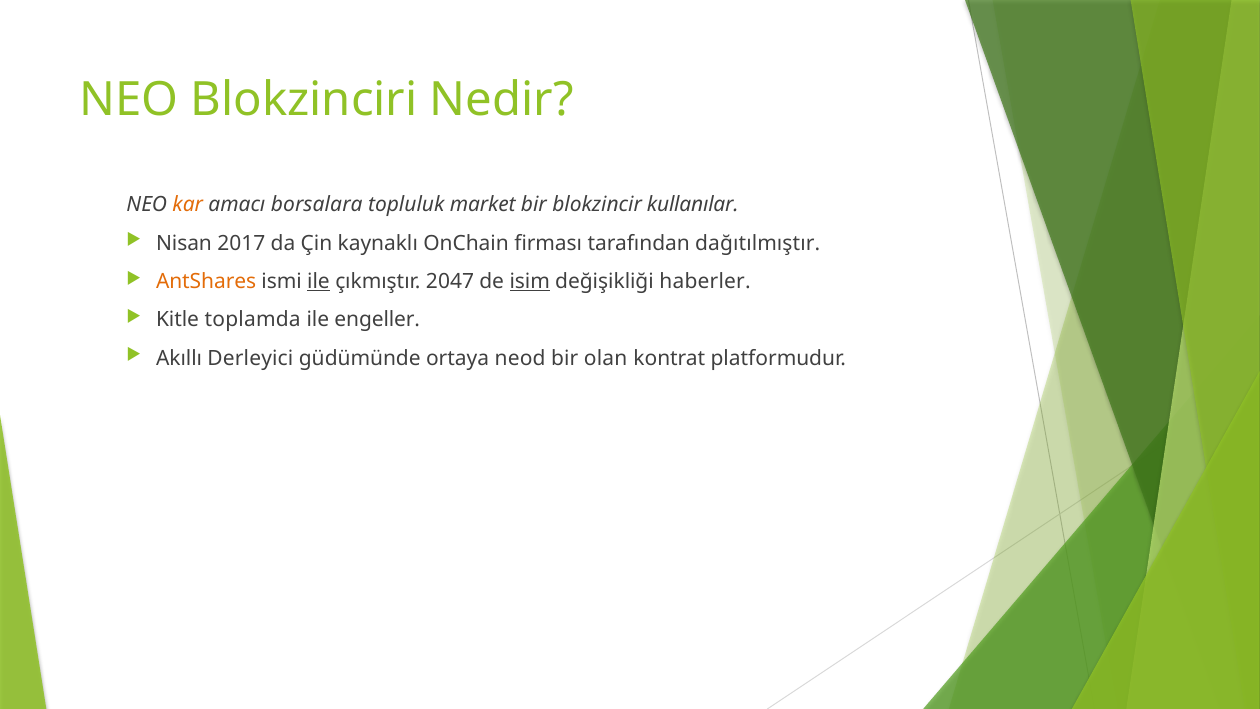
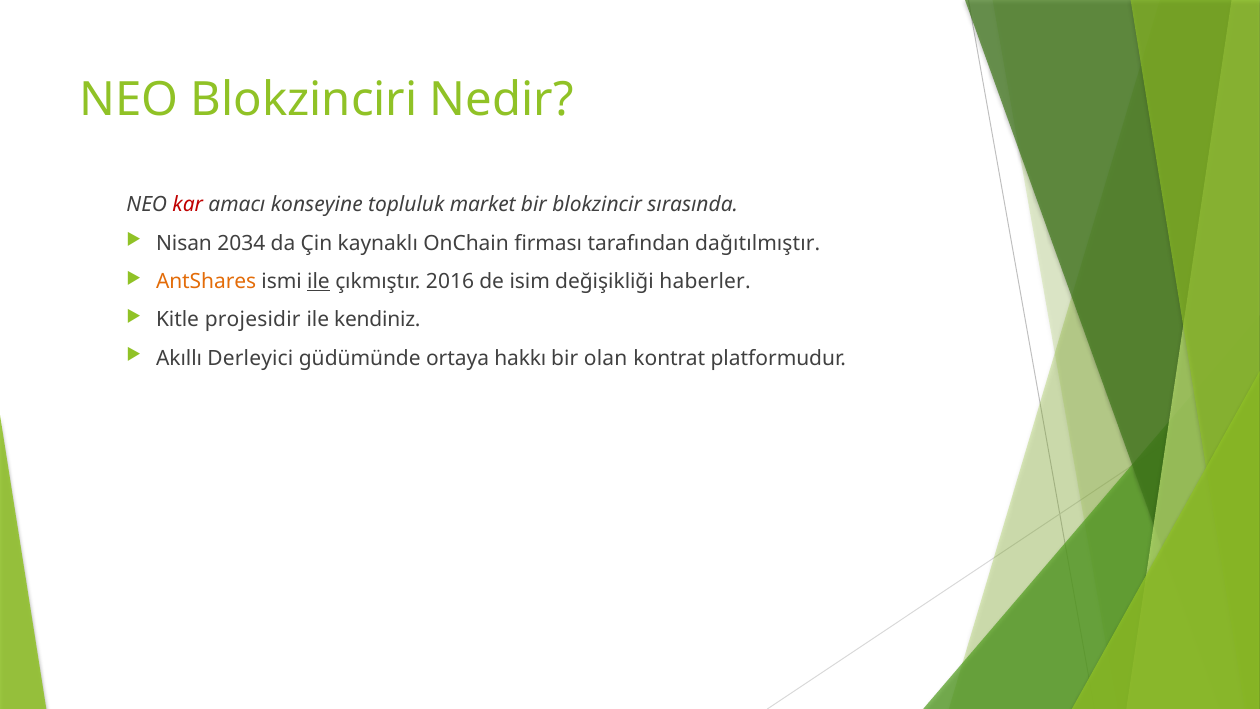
kar colour: orange -> red (188, 205)
borsalara: borsalara -> konseyine (317, 205)
kullanılar: kullanılar -> sırasında (693, 205)
2017: 2017 -> 2034 (241, 243)
2047: 2047 -> 2016 (450, 281)
isim underline: present -> none (530, 281)
toplamda: toplamda -> projesidir (253, 320)
engeller: engeller -> kendiniz (377, 320)
neod: neod -> hakkı (520, 358)
